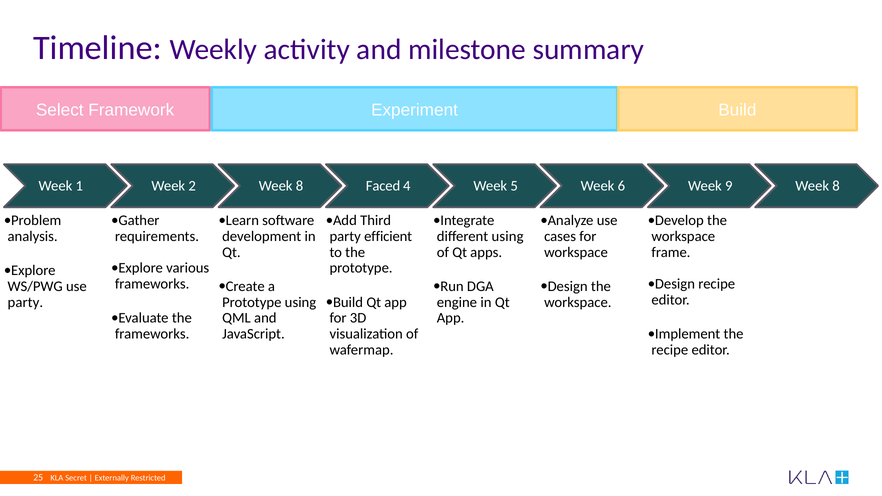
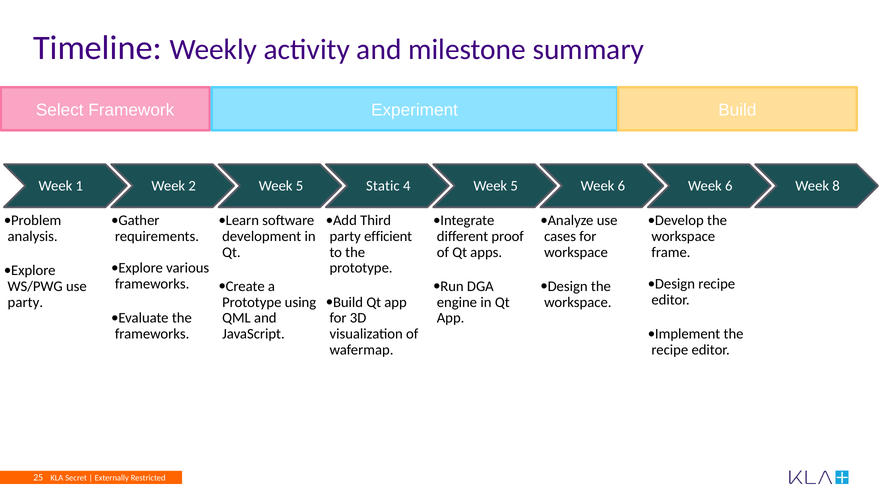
8: 8 -> 5 (300, 186)
Faced: Faced -> Static (383, 186)
9: 9 -> 6 (729, 186)
different using: using -> proof (508, 236)
